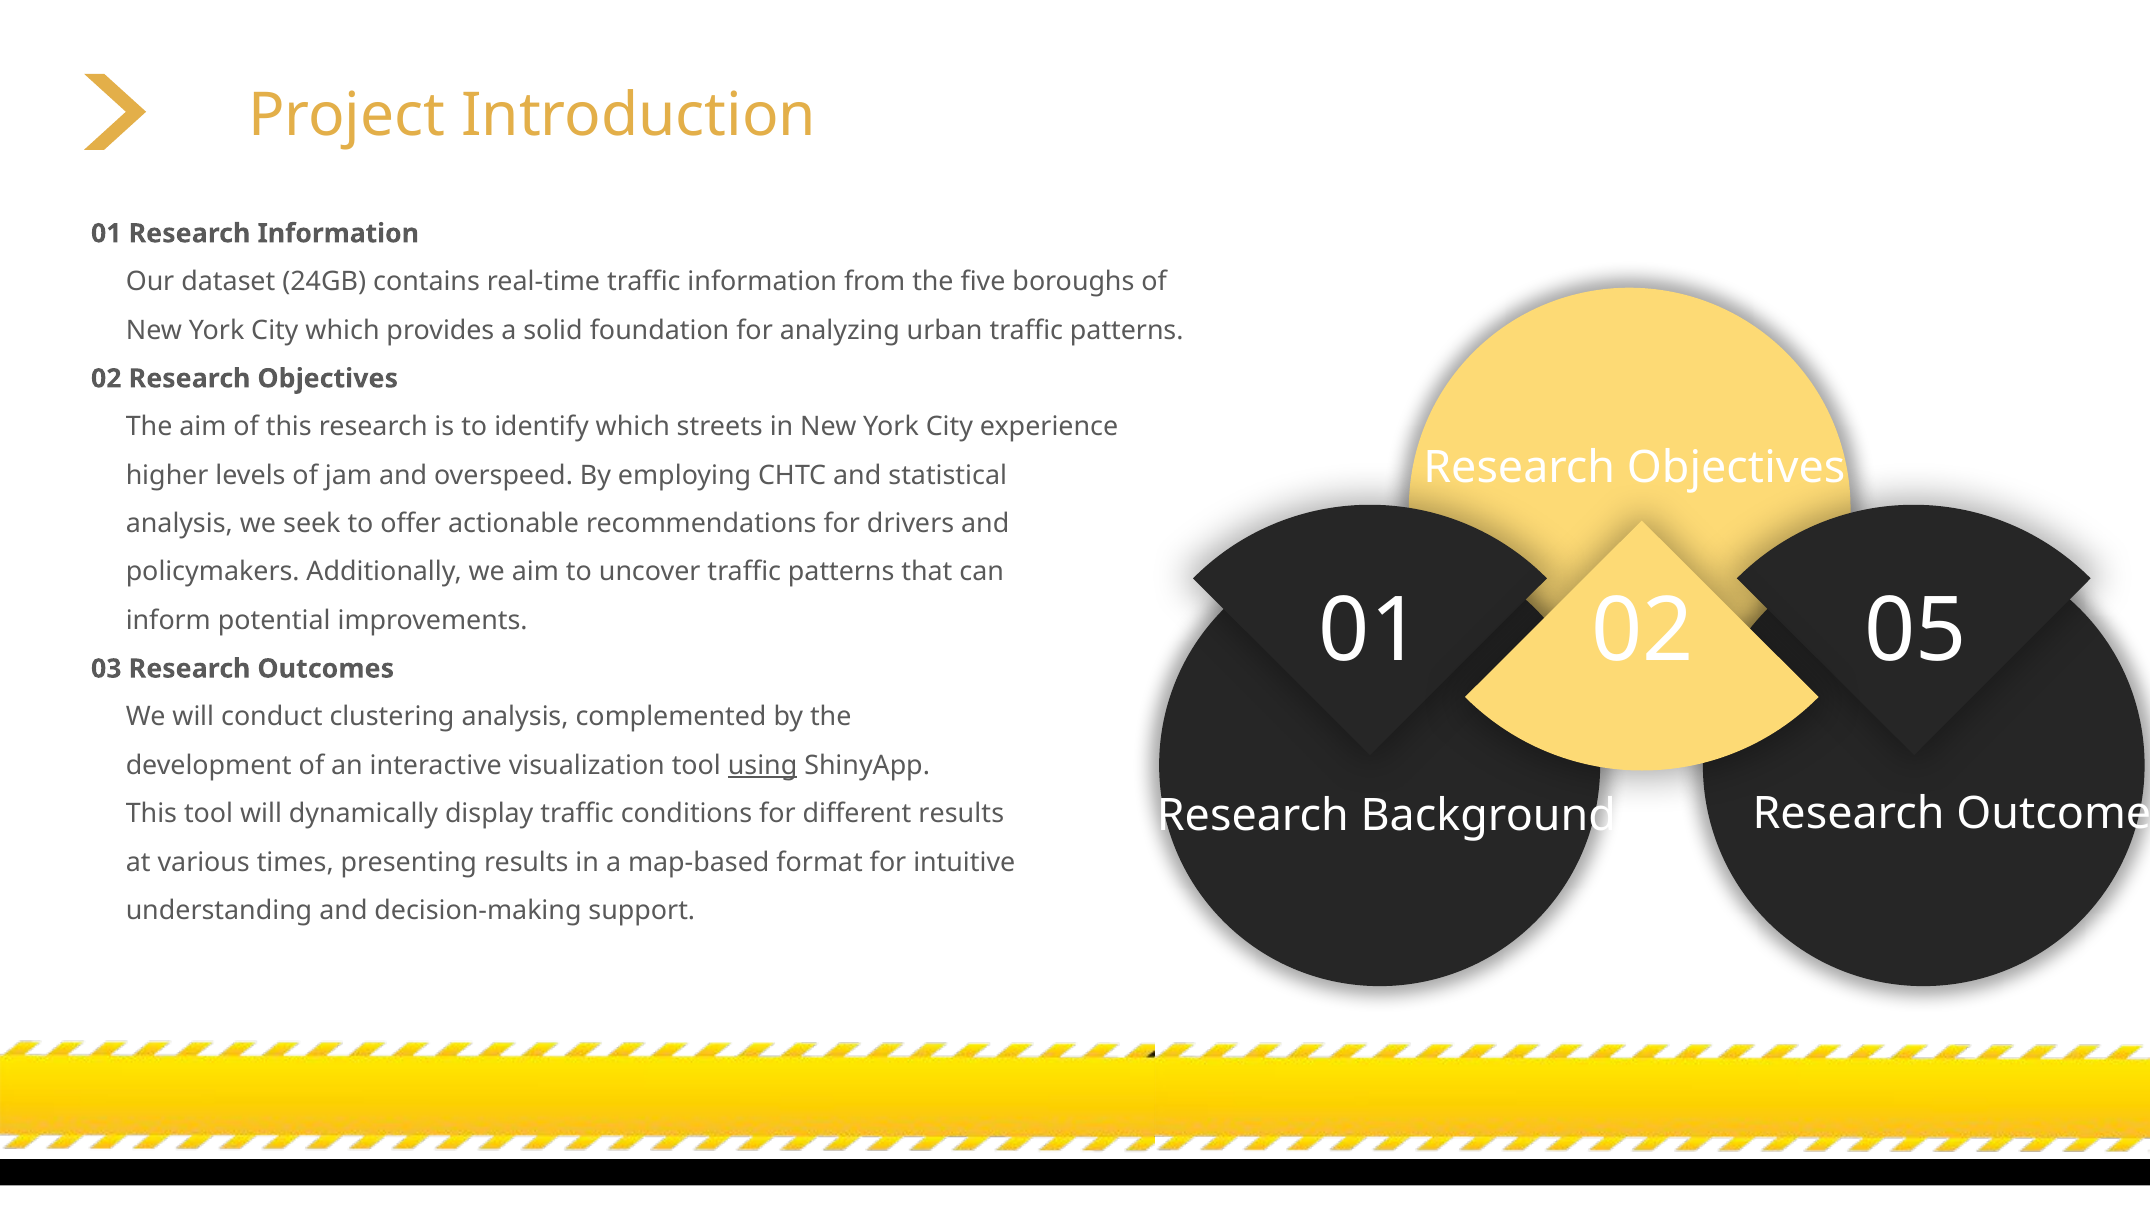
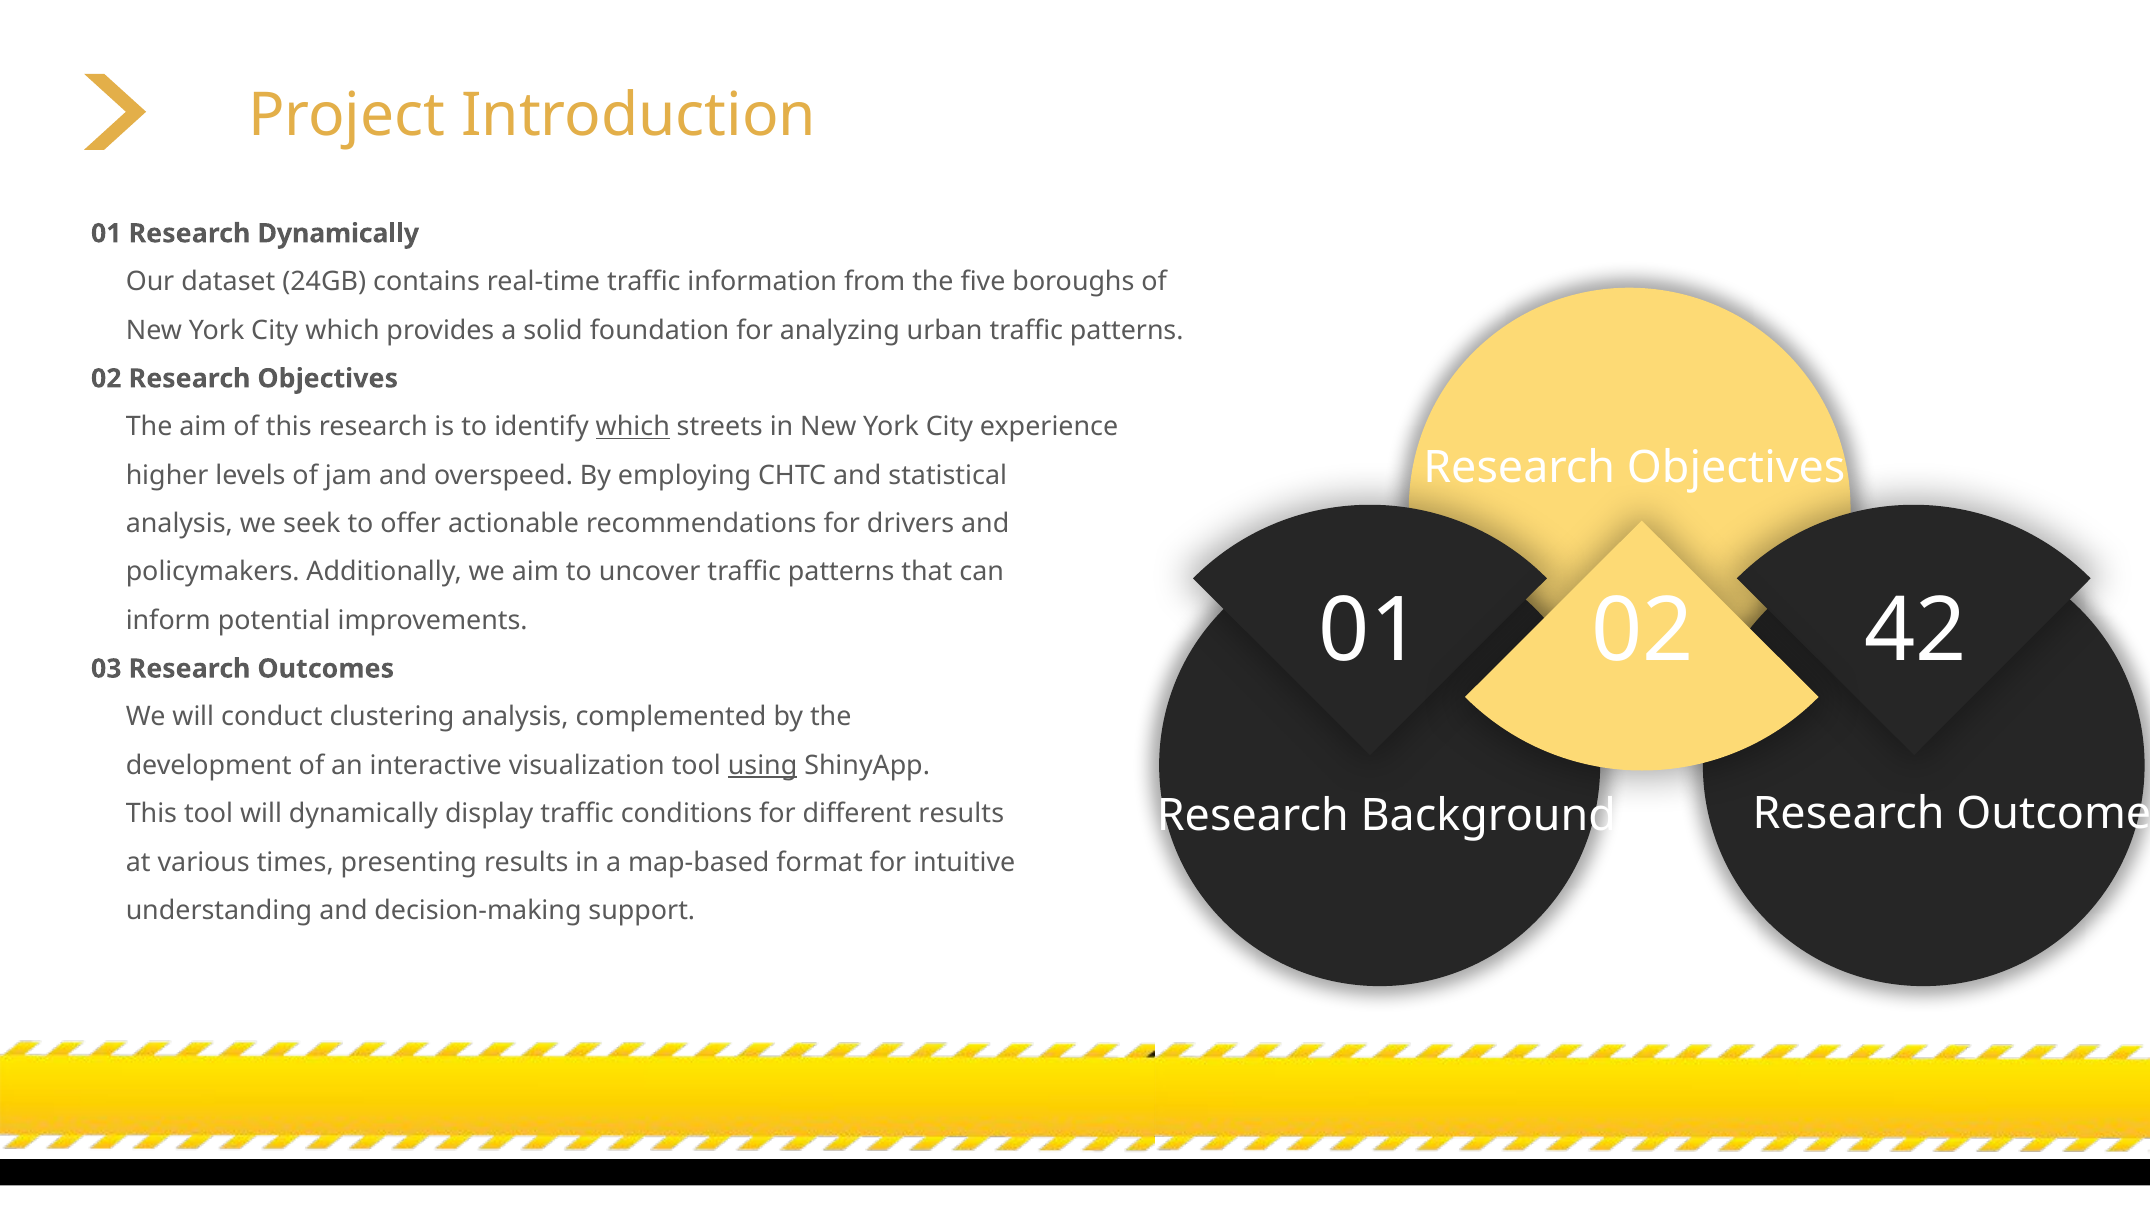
Research Information: Information -> Dynamically (338, 234)
which underline: none -> present (633, 427)
05: 05 -> 42 (1916, 631)
